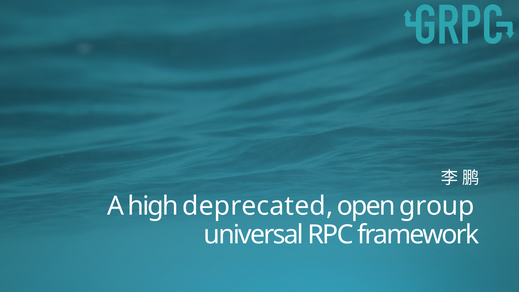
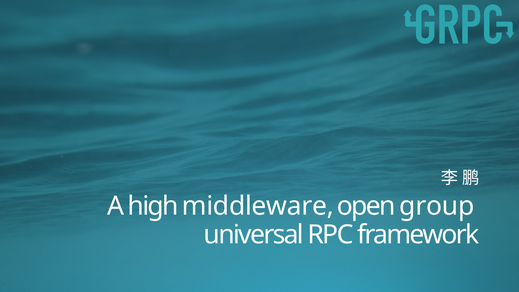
deprecated: deprecated -> middleware (258, 206)
